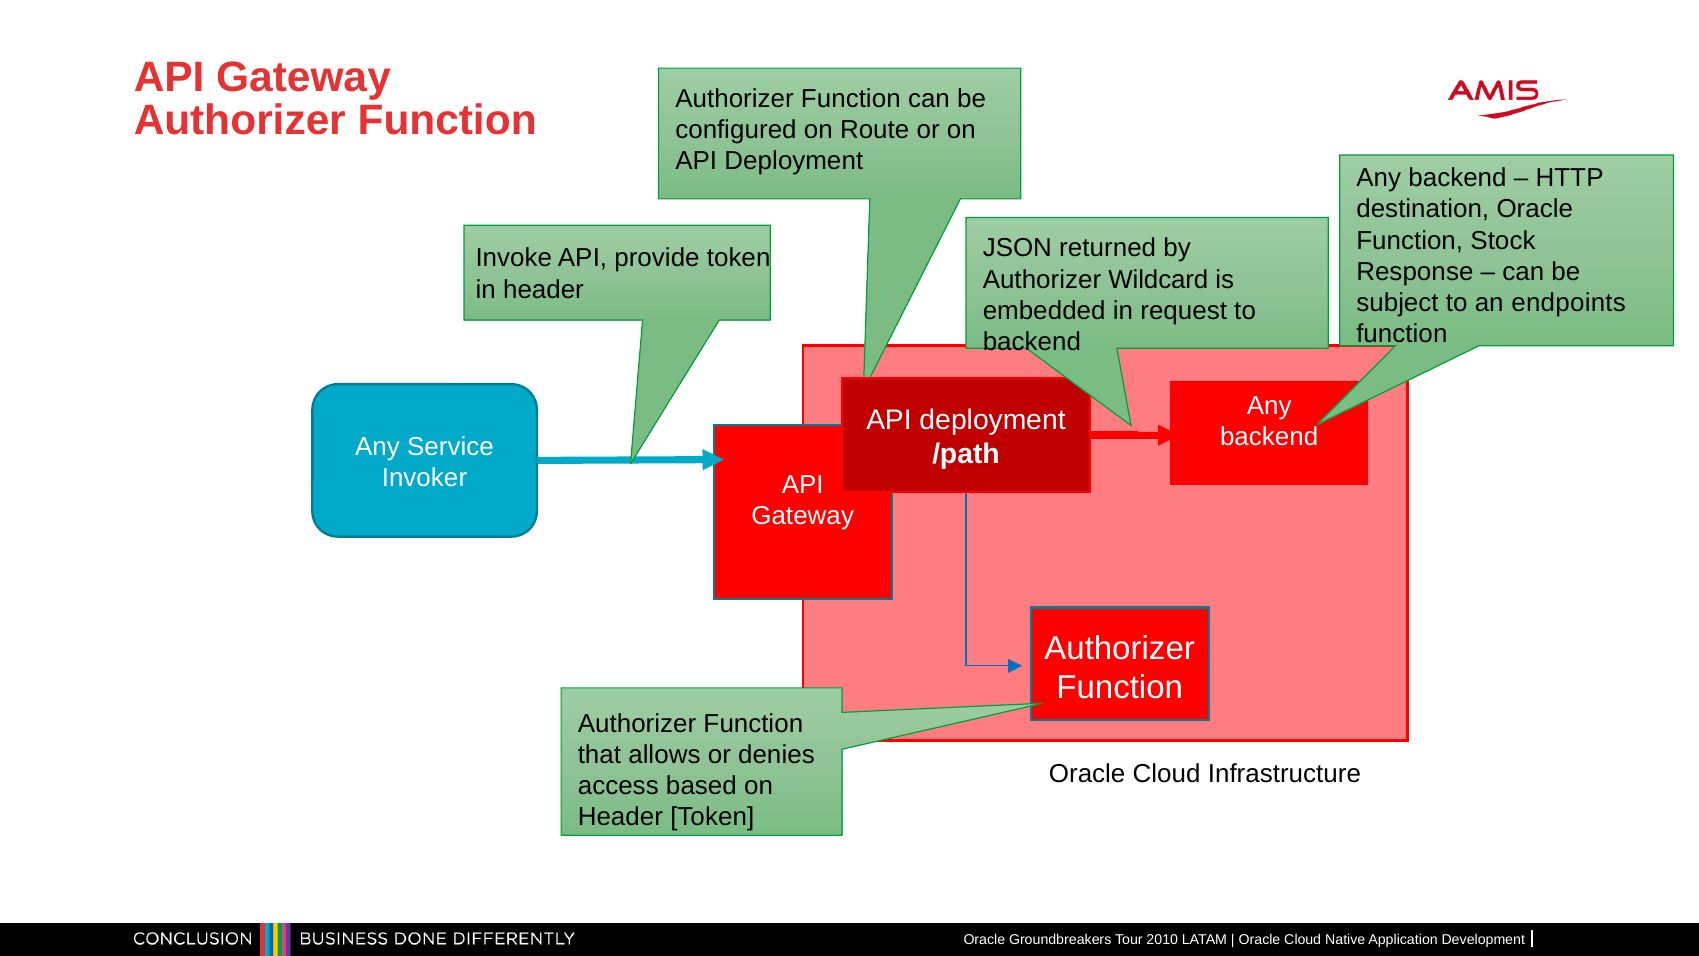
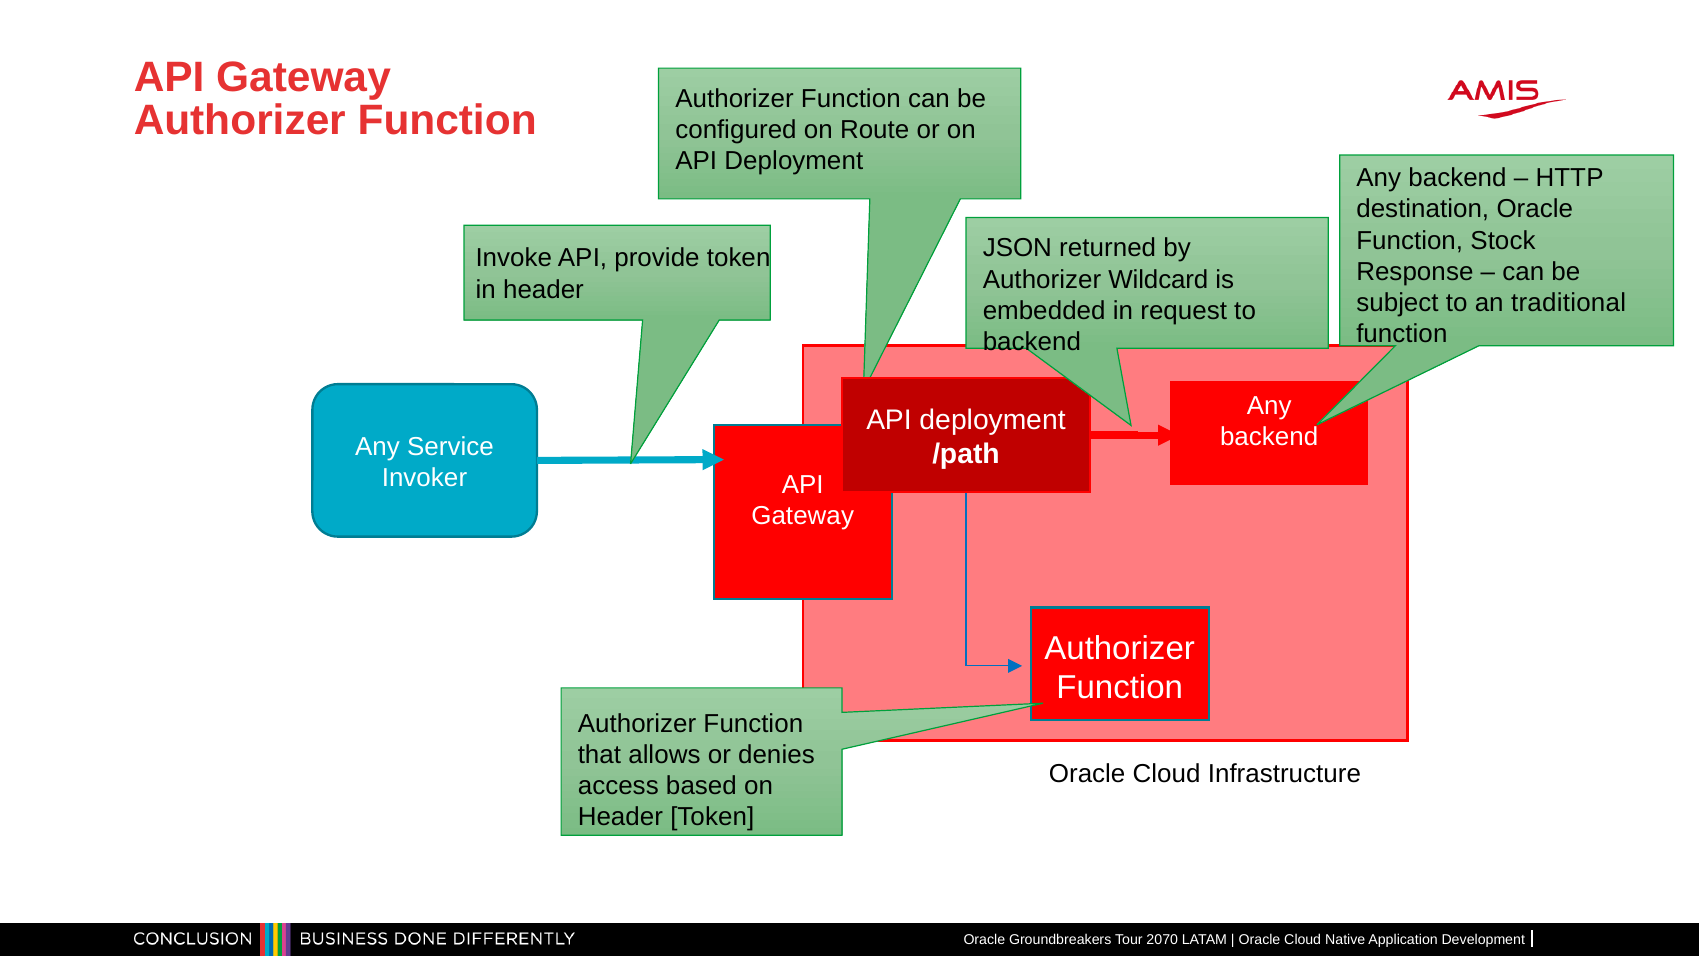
endpoints: endpoints -> traditional (1569, 303)
2010: 2010 -> 2070 (1162, 939)
